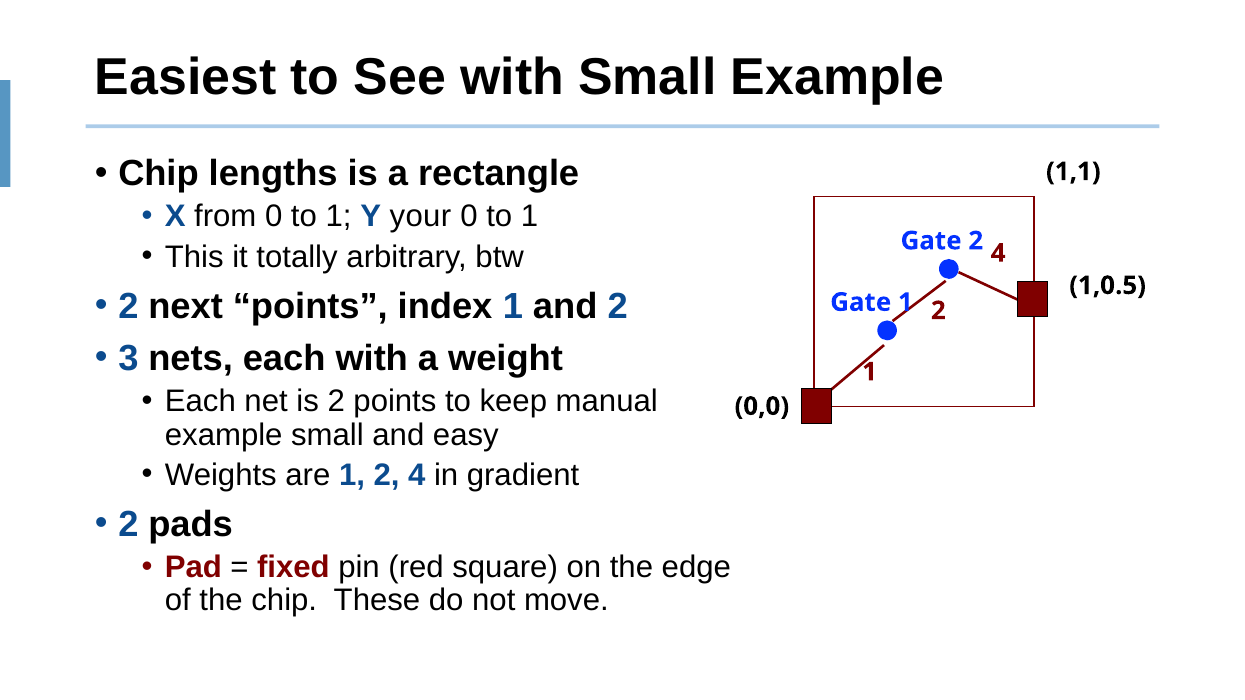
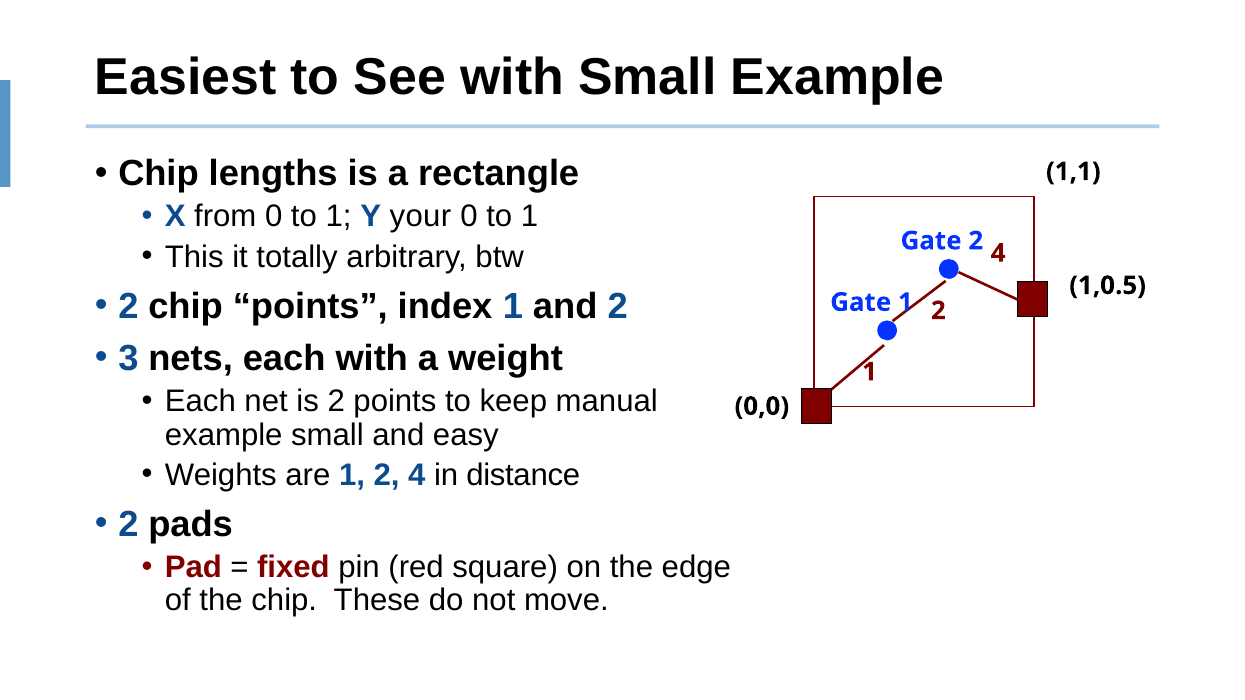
2 next: next -> chip (186, 306)
gradient: gradient -> distance (523, 475)
